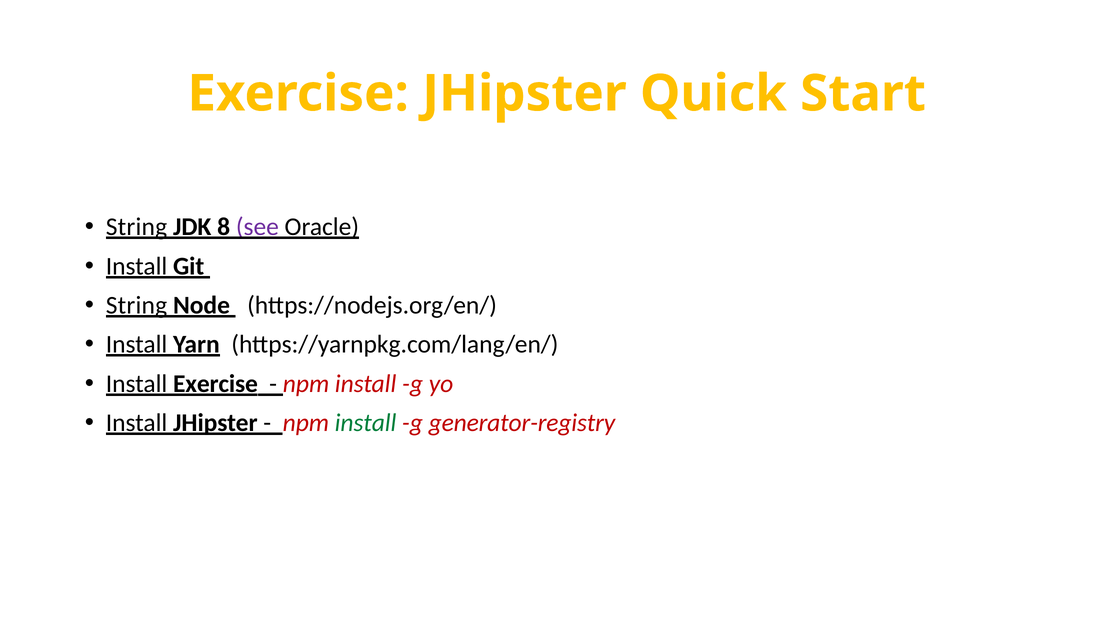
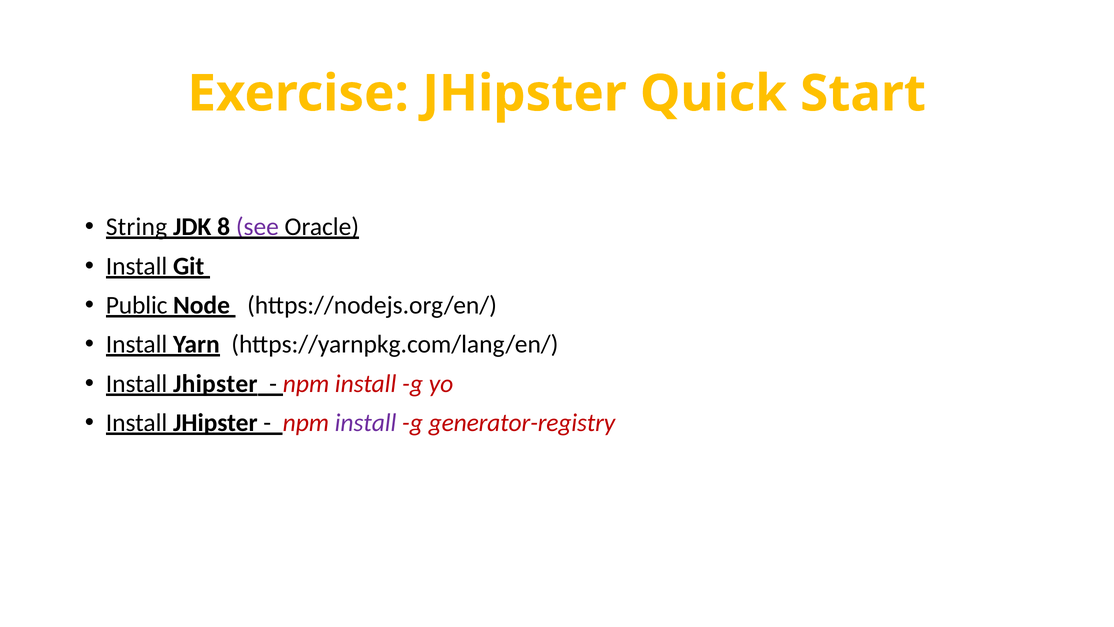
String: String -> Public (137, 305)
Exercise: Exercise -> Jhipster (215, 383)
install colour: green -> purple (366, 423)
